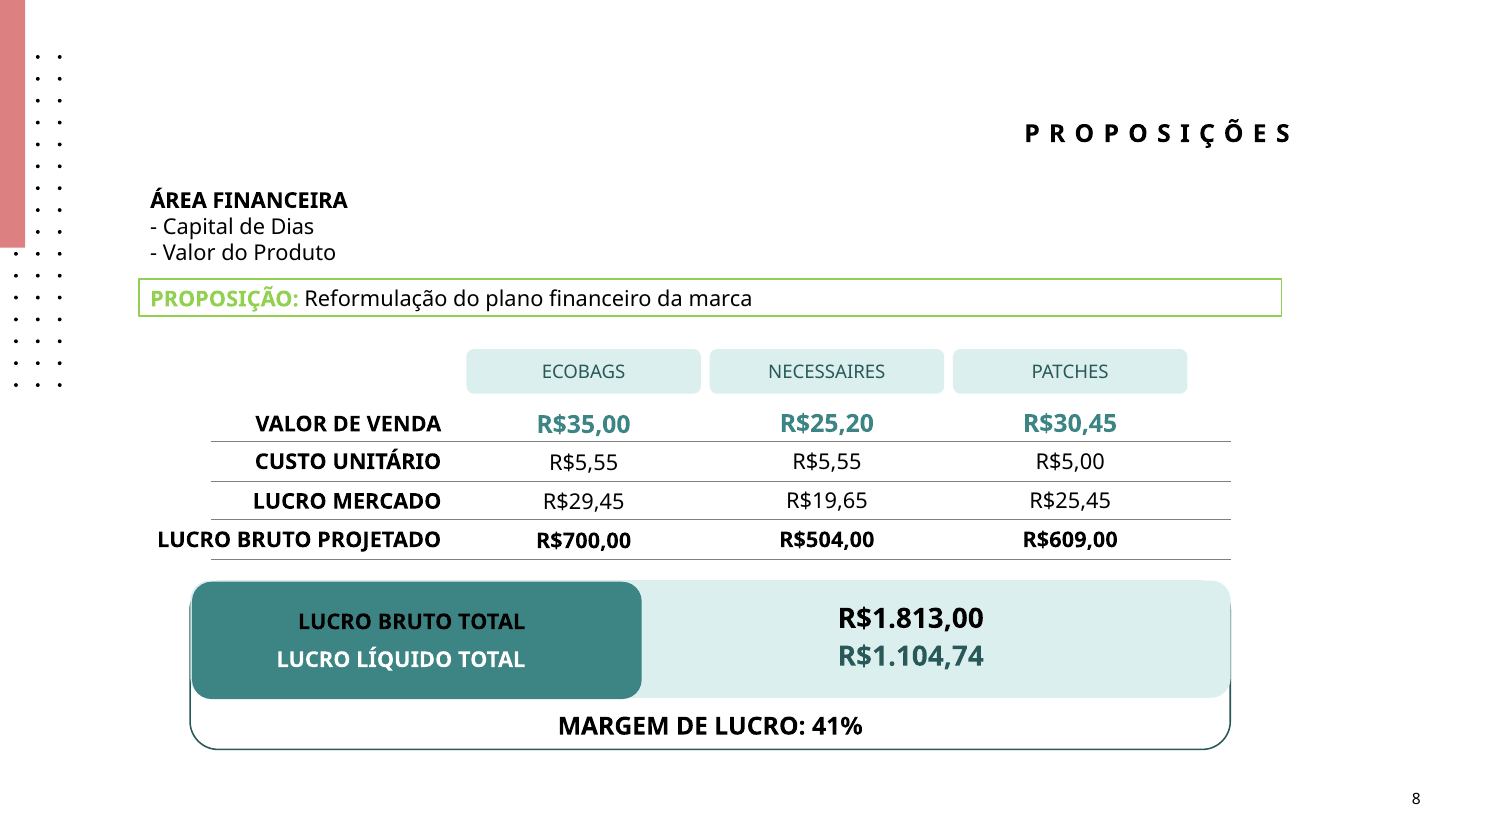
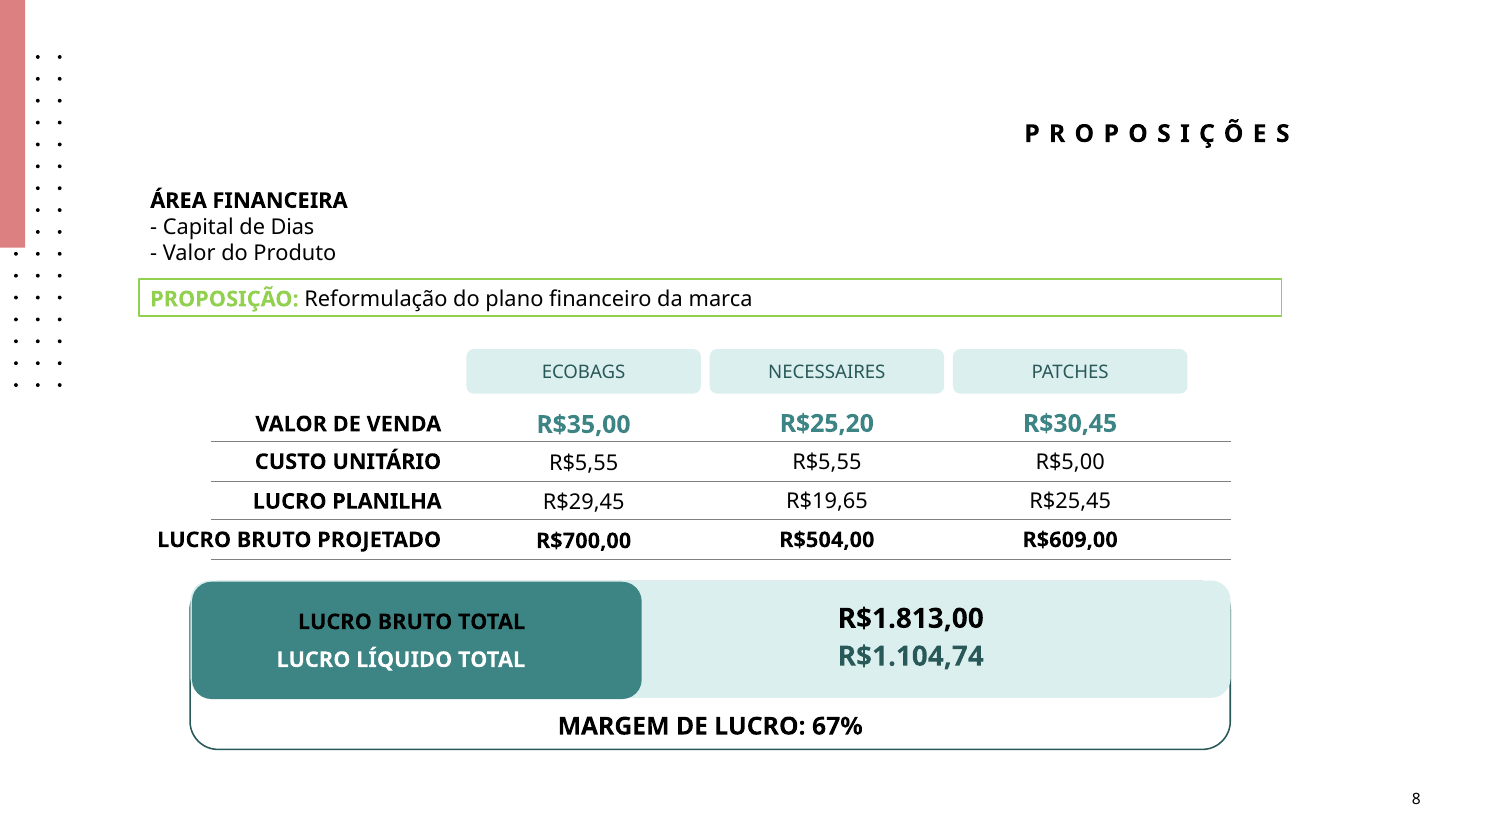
MERCADO: MERCADO -> PLANILHA (387, 501)
41%: 41% -> 67% (837, 726)
